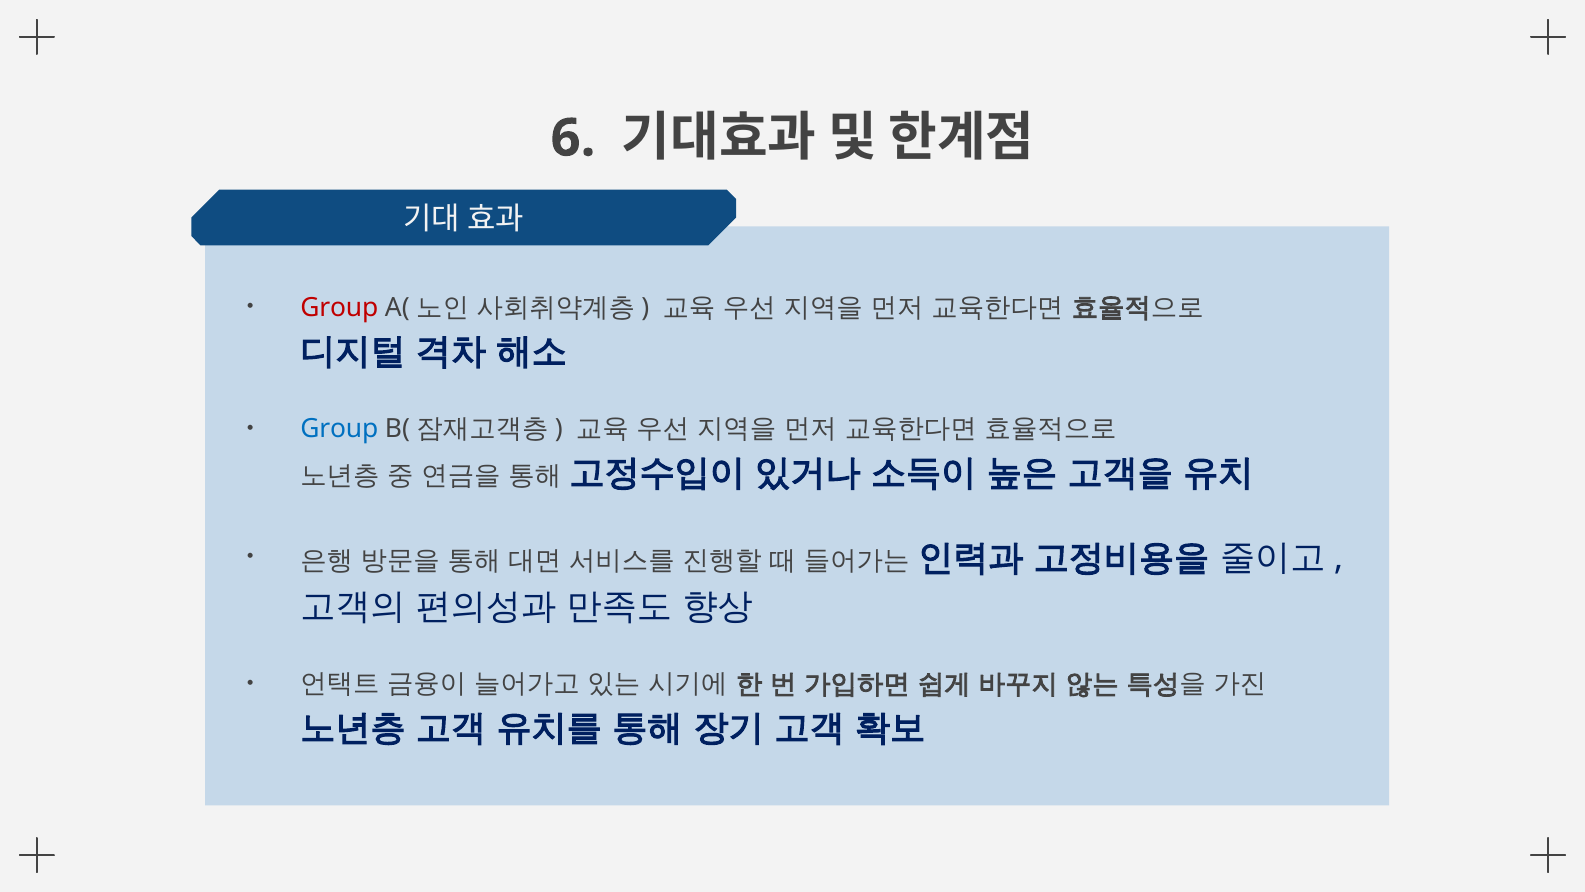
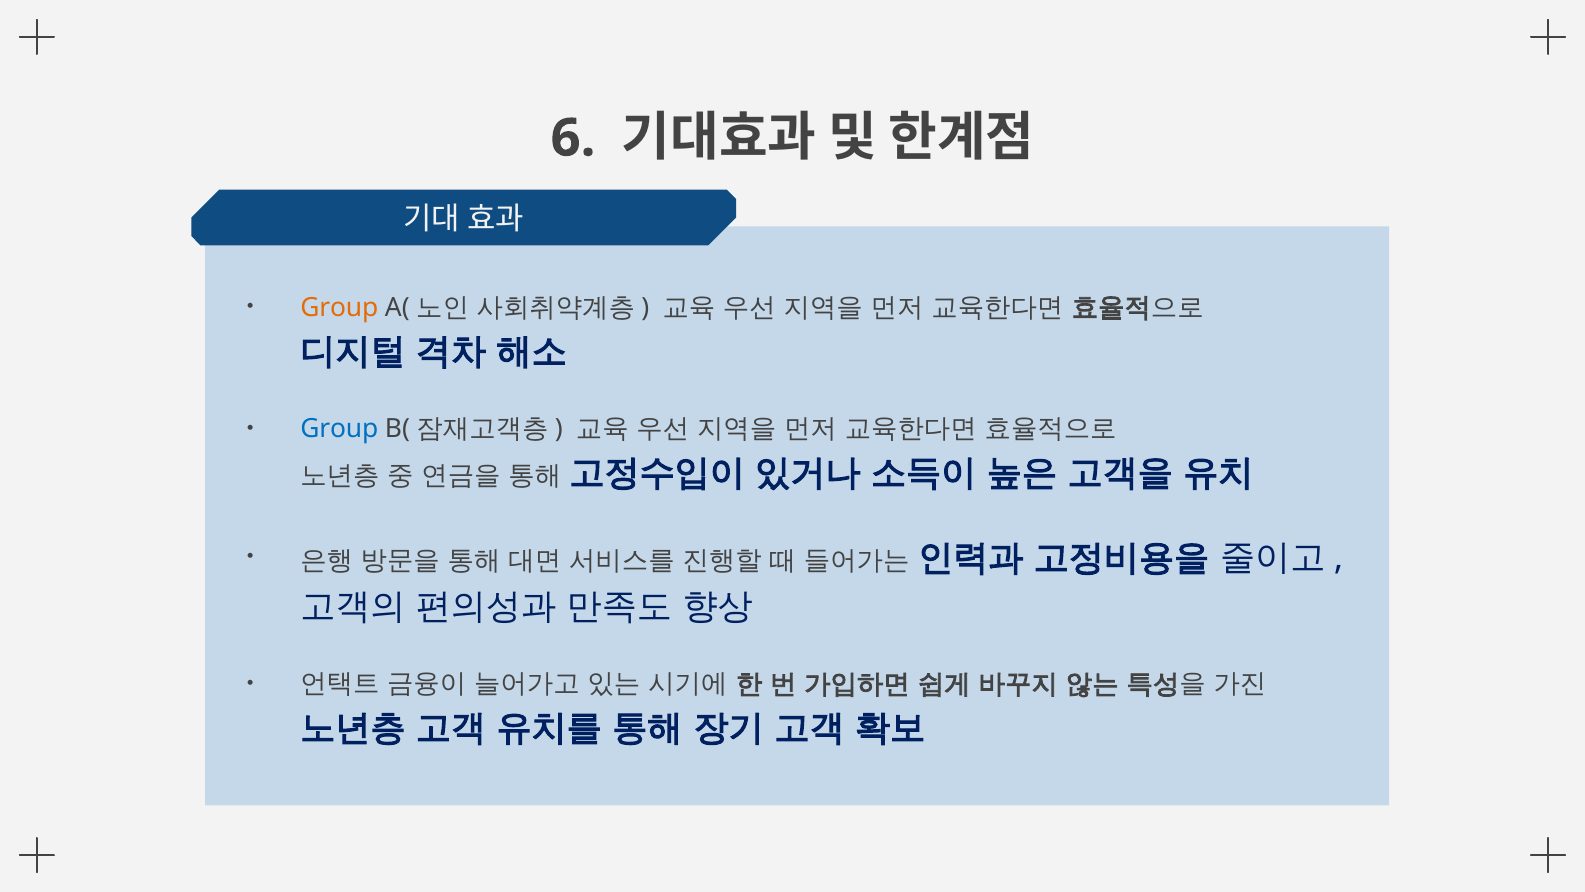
Group colour: red -> orange (339, 307)
